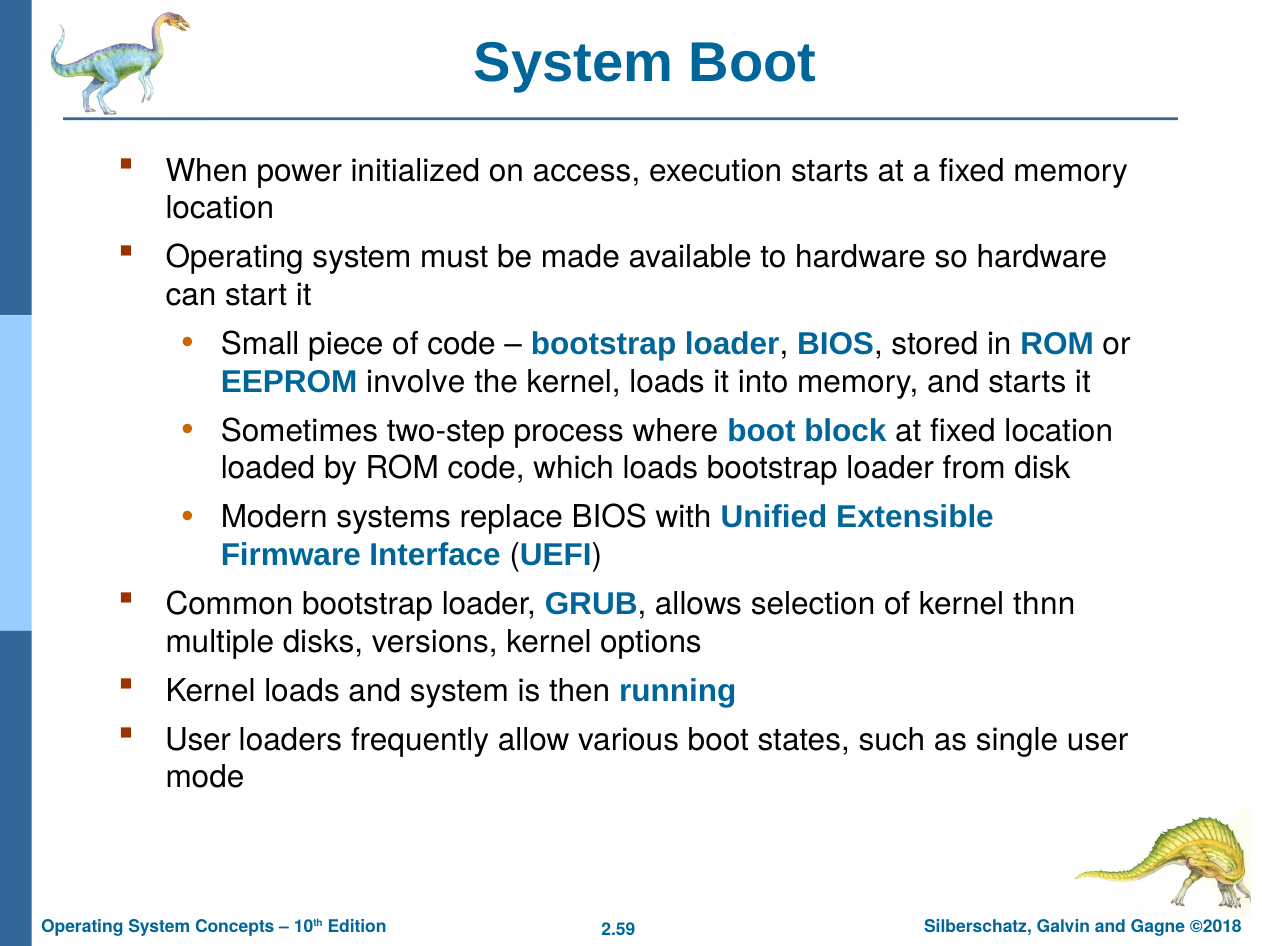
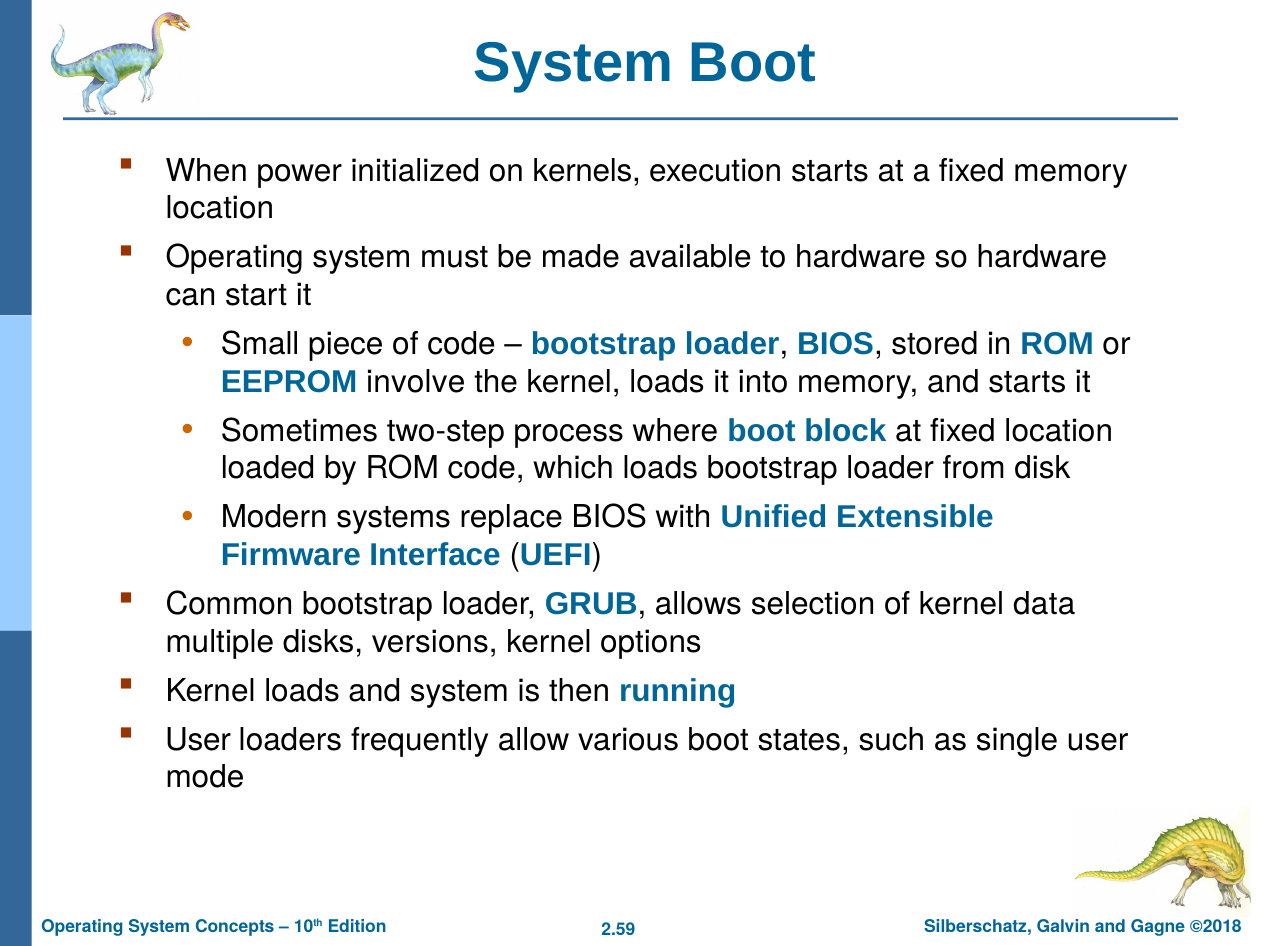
access: access -> kernels (587, 171)
thnn: thnn -> data (1044, 604)
